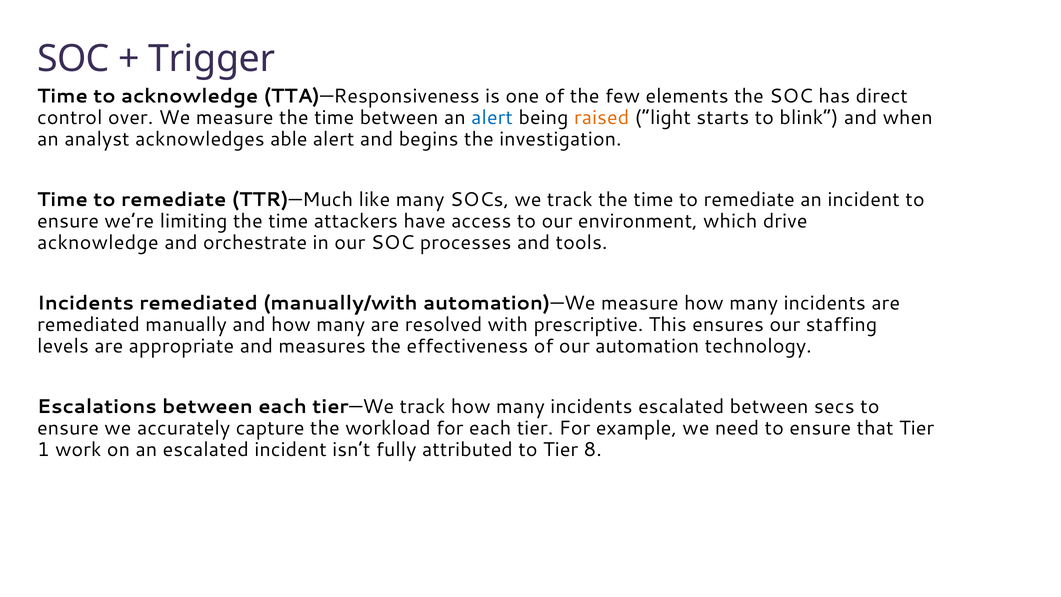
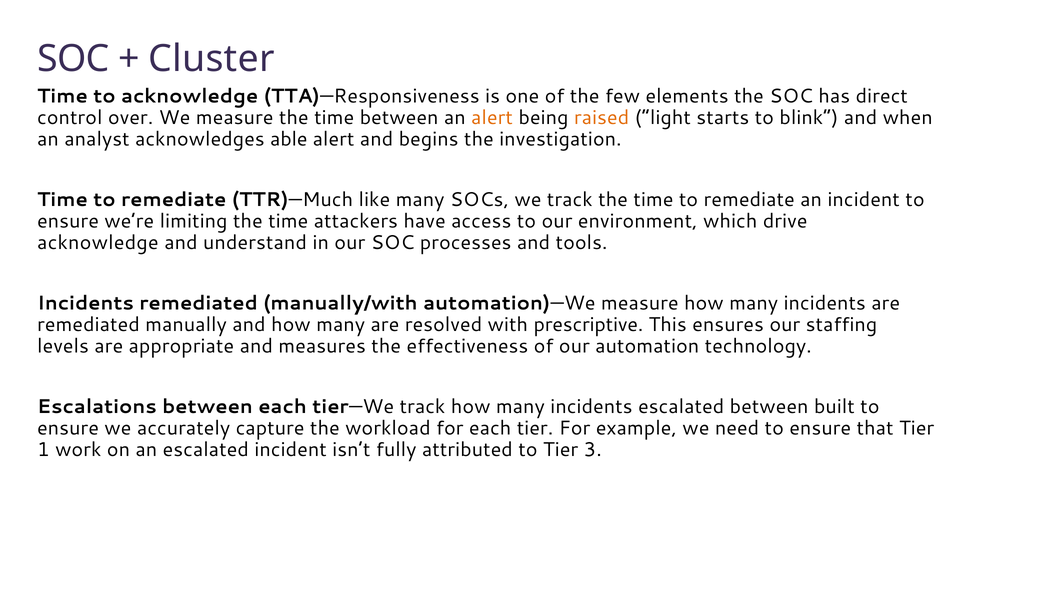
Trigger: Trigger -> Cluster (211, 59)
alert colour: blue -> orange (492, 117)
orchestrate: orchestrate -> understand (255, 243)
secs: secs -> built (834, 407)
8: 8 -> 3 (593, 450)
